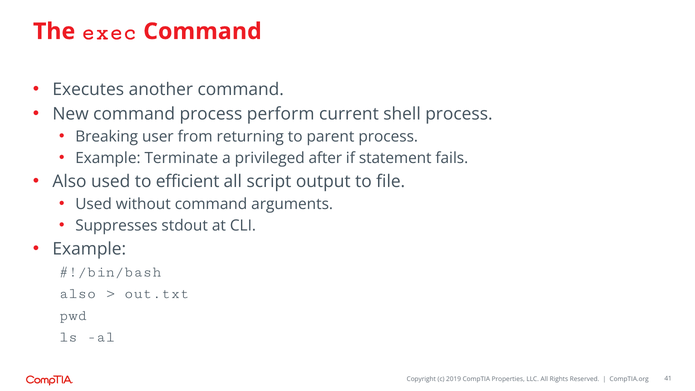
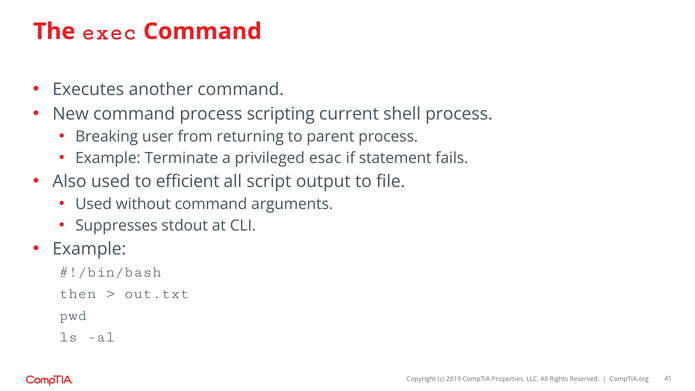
perform: perform -> scripting (281, 114)
after: after -> esac (325, 158)
also: also -> then (78, 293)
